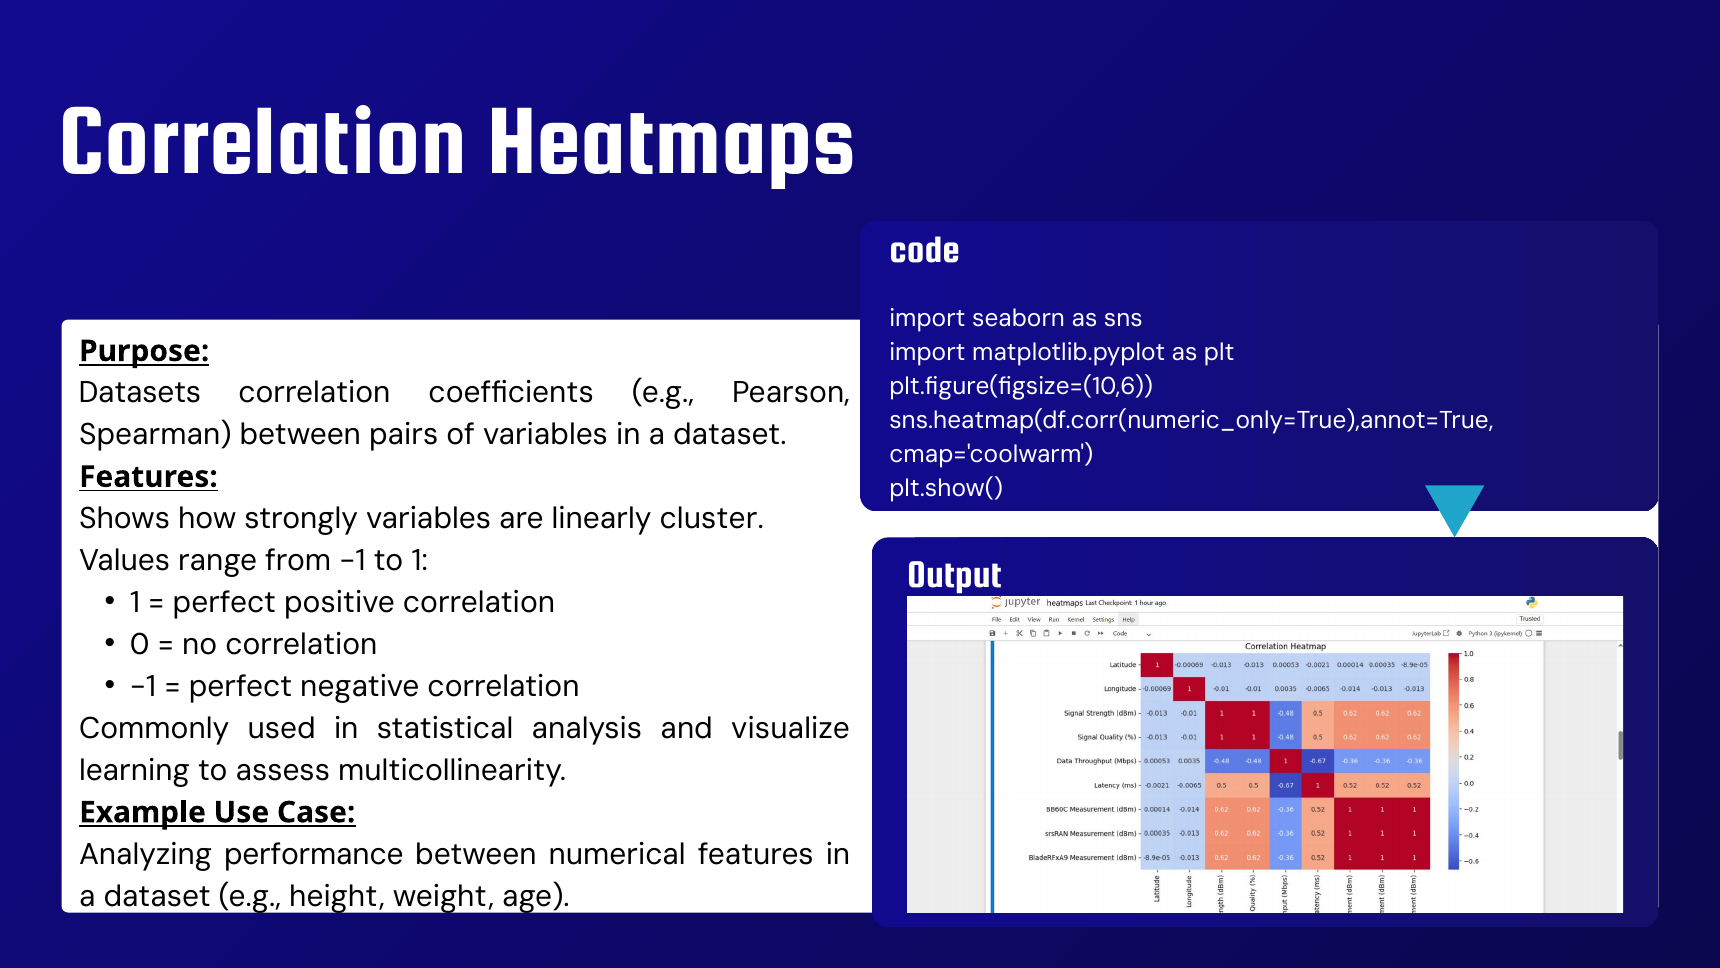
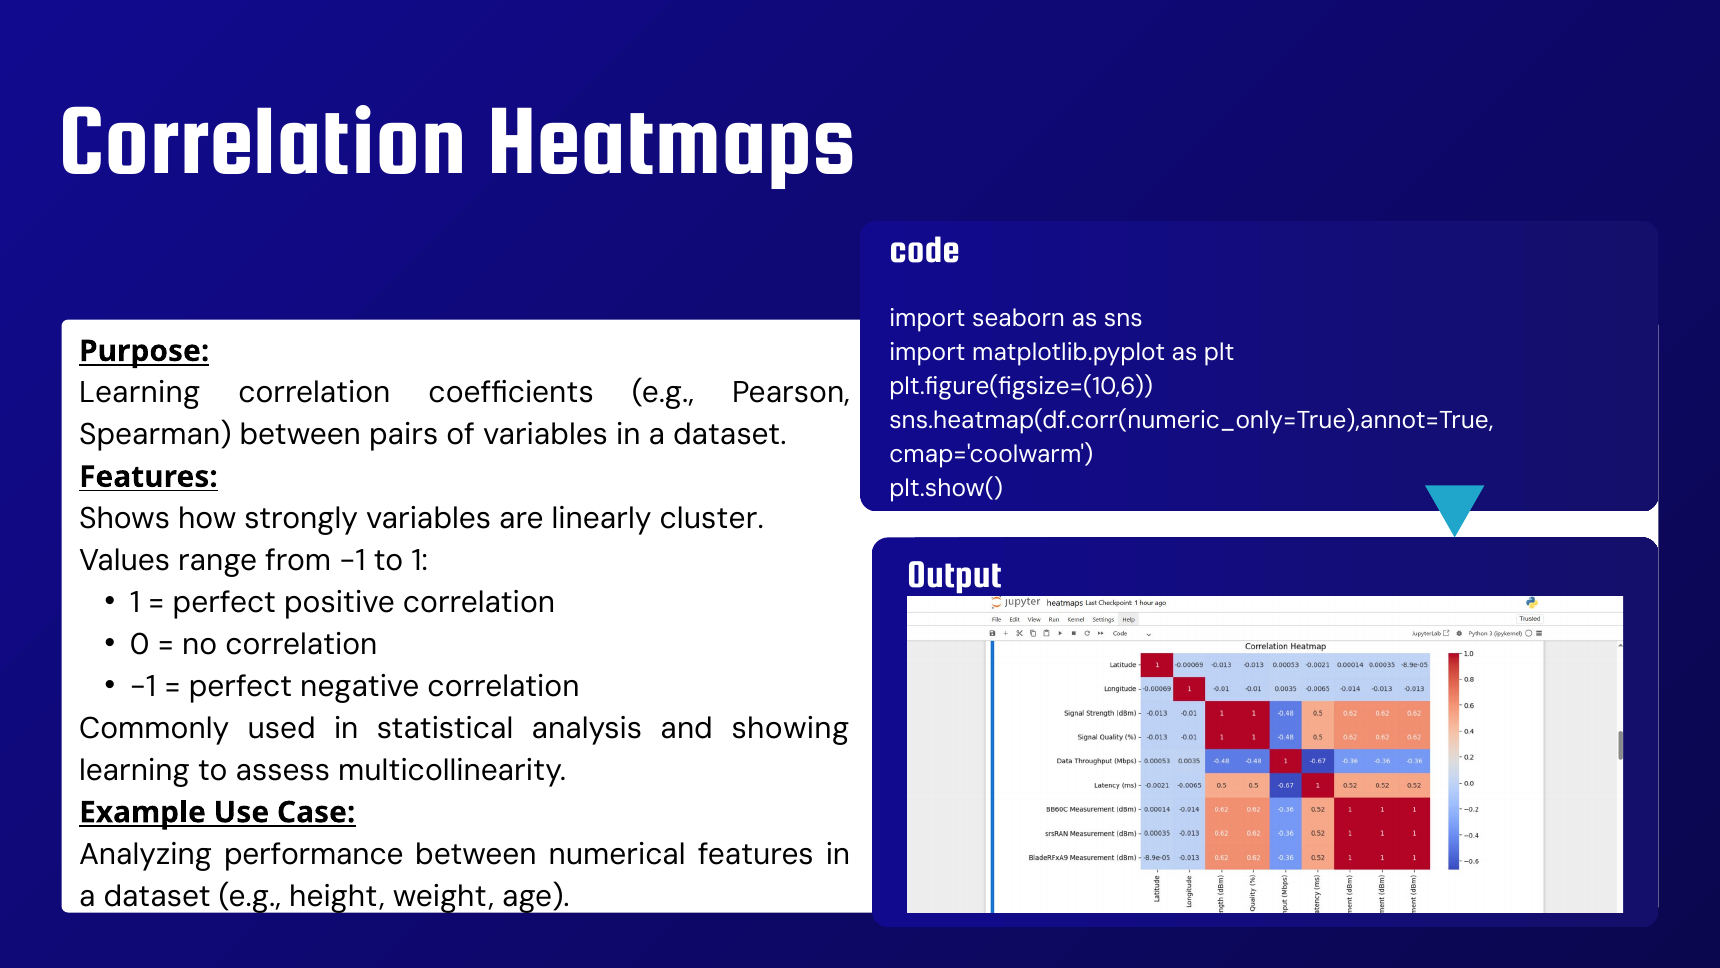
Datasets: Datasets -> Learning (140, 393)
visualize: visualize -> showing (790, 728)
